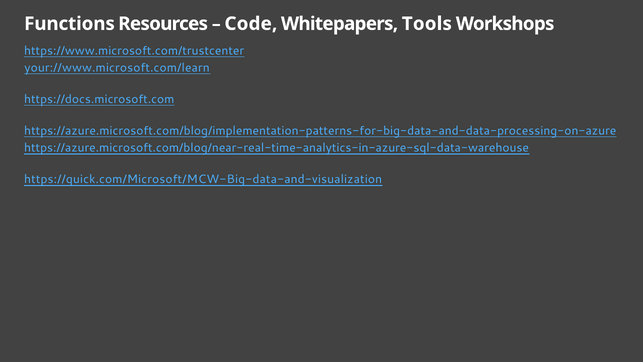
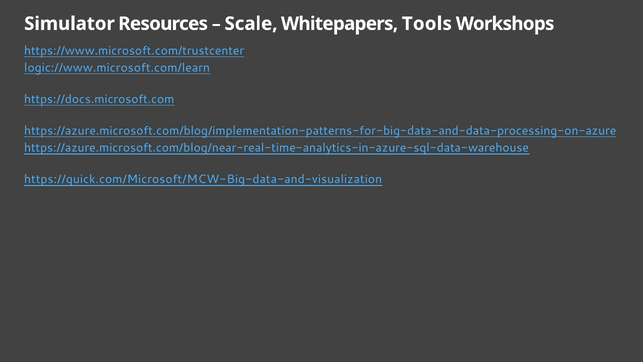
Functions: Functions -> Simulator (69, 24)
Code: Code -> Scale (251, 24)
your://www.microsoft.com/learn: your://www.microsoft.com/learn -> logic://www.microsoft.com/learn (117, 68)
